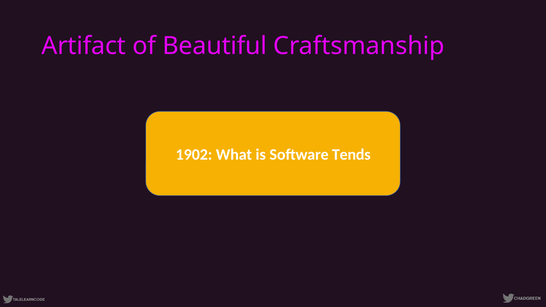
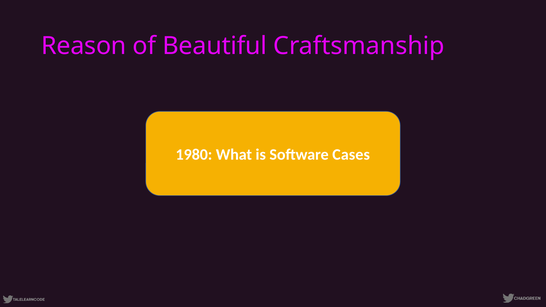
Artifact: Artifact -> Reason (84, 46)
1902: 1902 -> 1980 (194, 155)
Tends: Tends -> Cases (351, 155)
